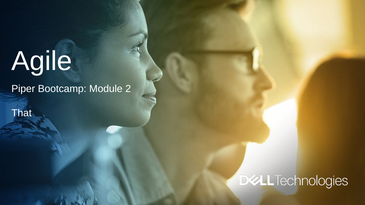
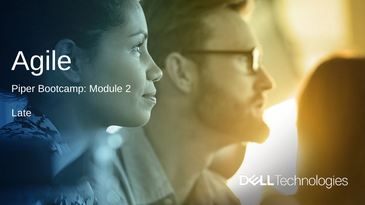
That: That -> Late (21, 113)
